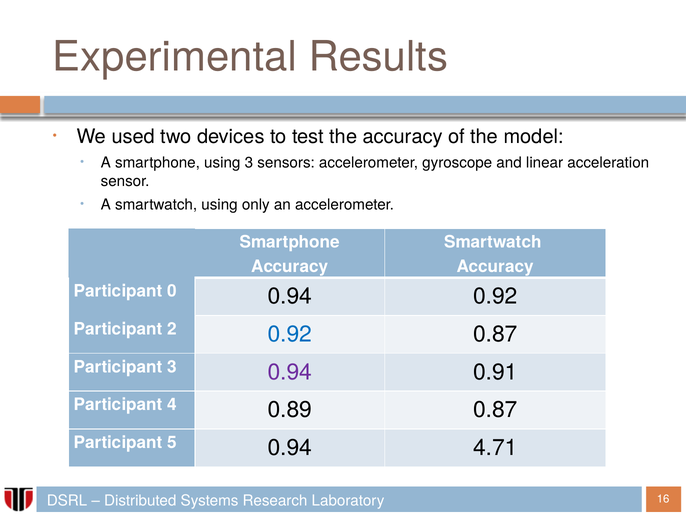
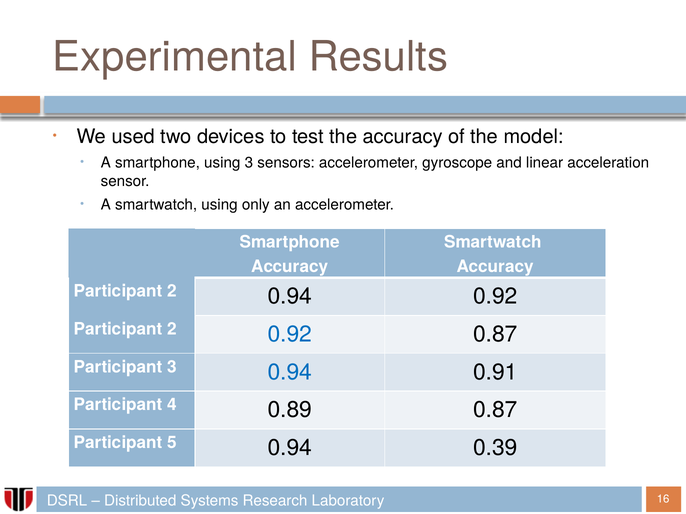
0: 0 -> 2 (172, 292)
0.94 colour: purple -> blue (290, 372)
4.71: 4.71 -> 0.39 (495, 448)
